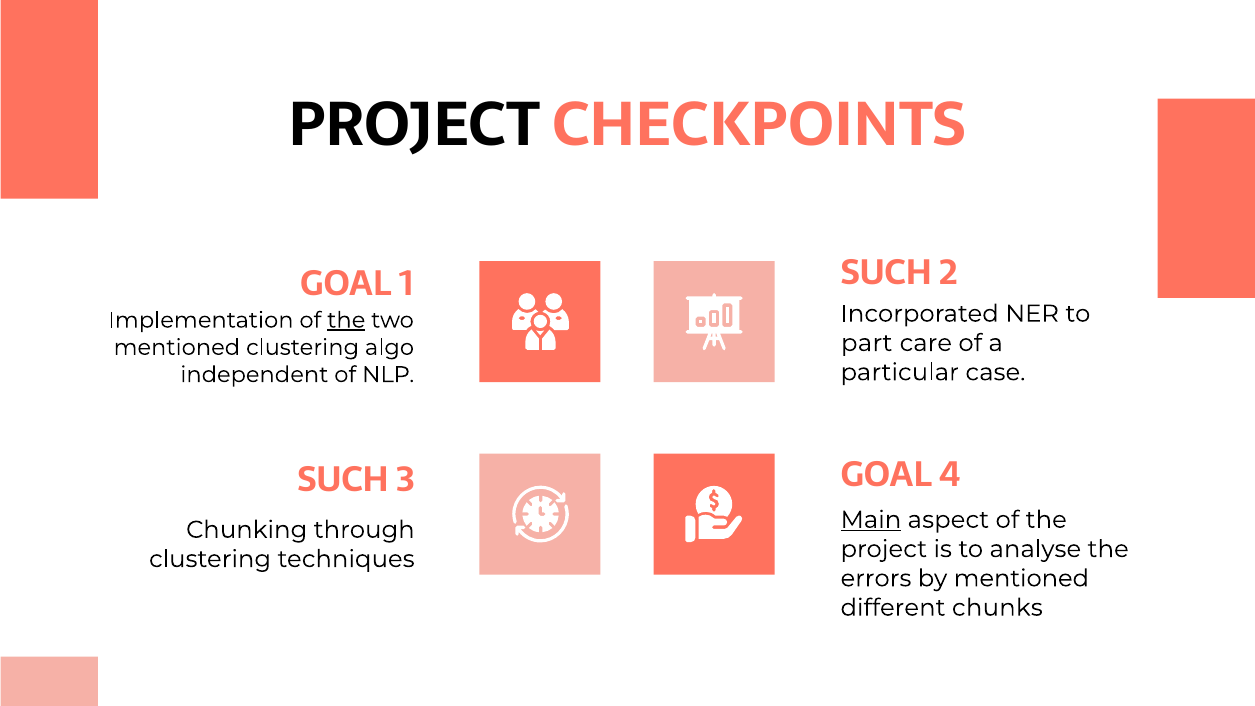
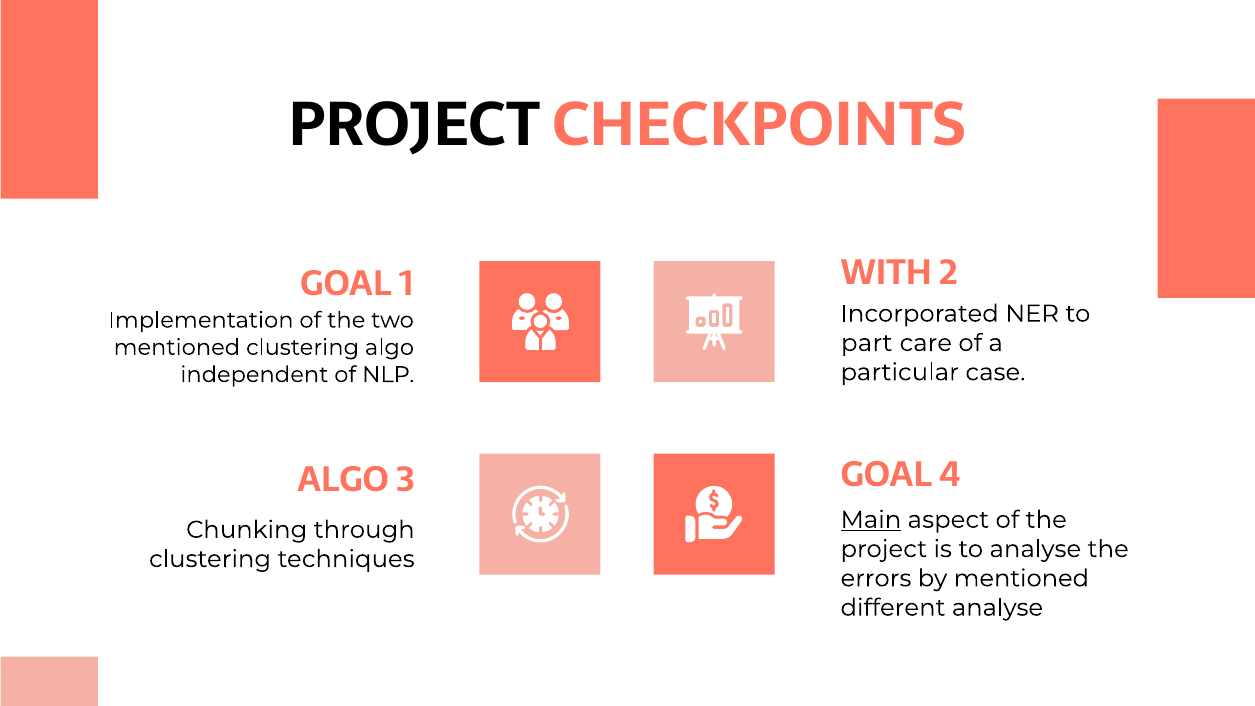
SUCH: SUCH -> WITH (886, 273)
the underline: present -> none (346, 320)
SUCH: SUCH -> ALGO (343, 480)
different chunks: chunks -> analyse (997, 608)
